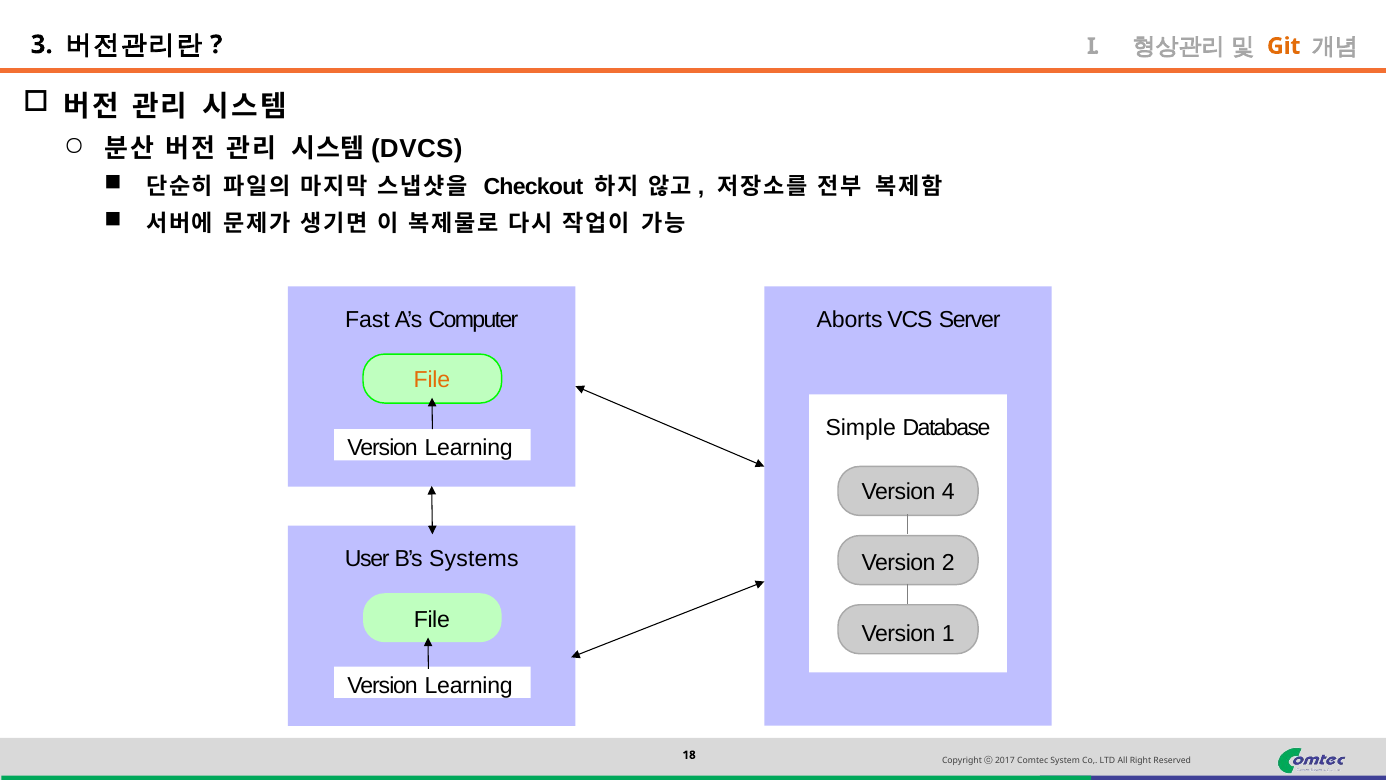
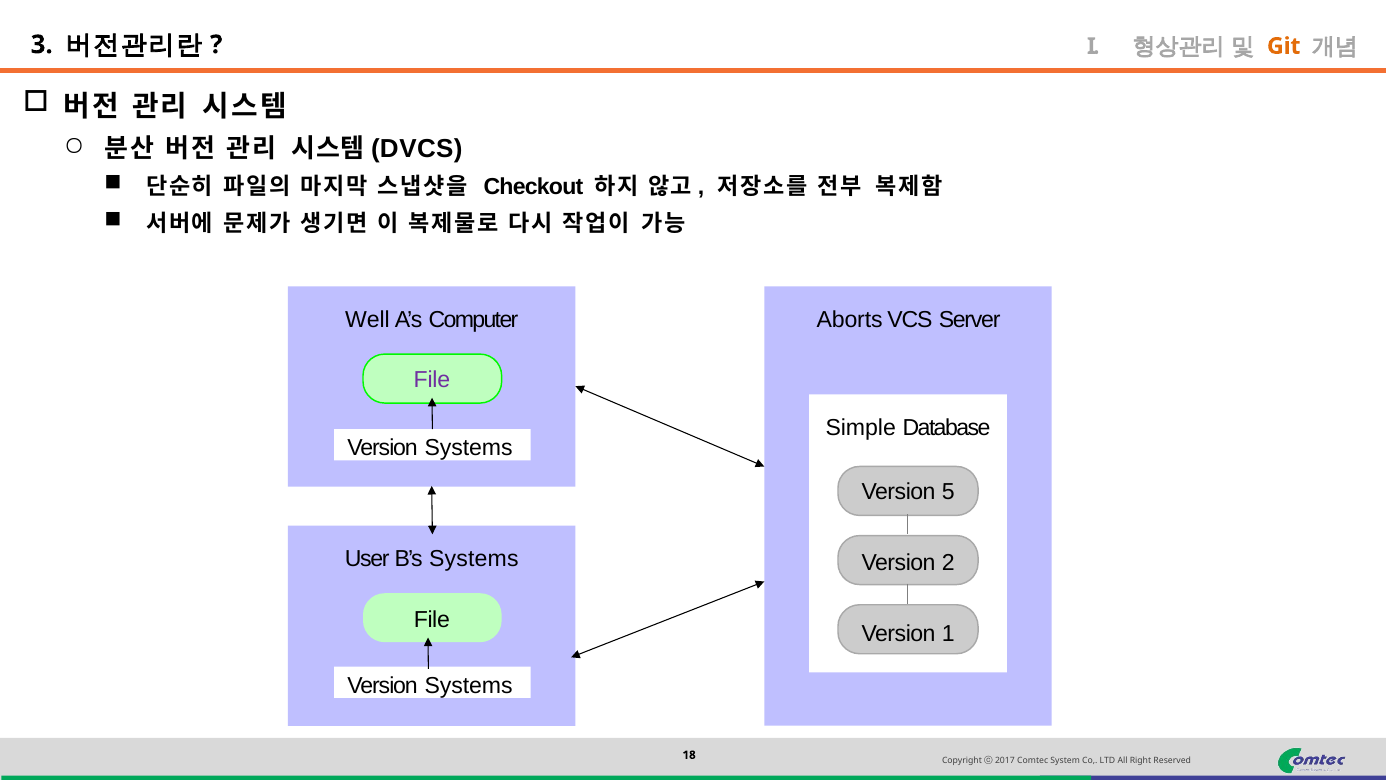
Fast: Fast -> Well (368, 320)
File colour: orange -> purple (432, 380)
Learning: Learning -> Systems (469, 448)
4: 4 -> 5 (948, 492)
Learning: Learning -> Systems (469, 685)
